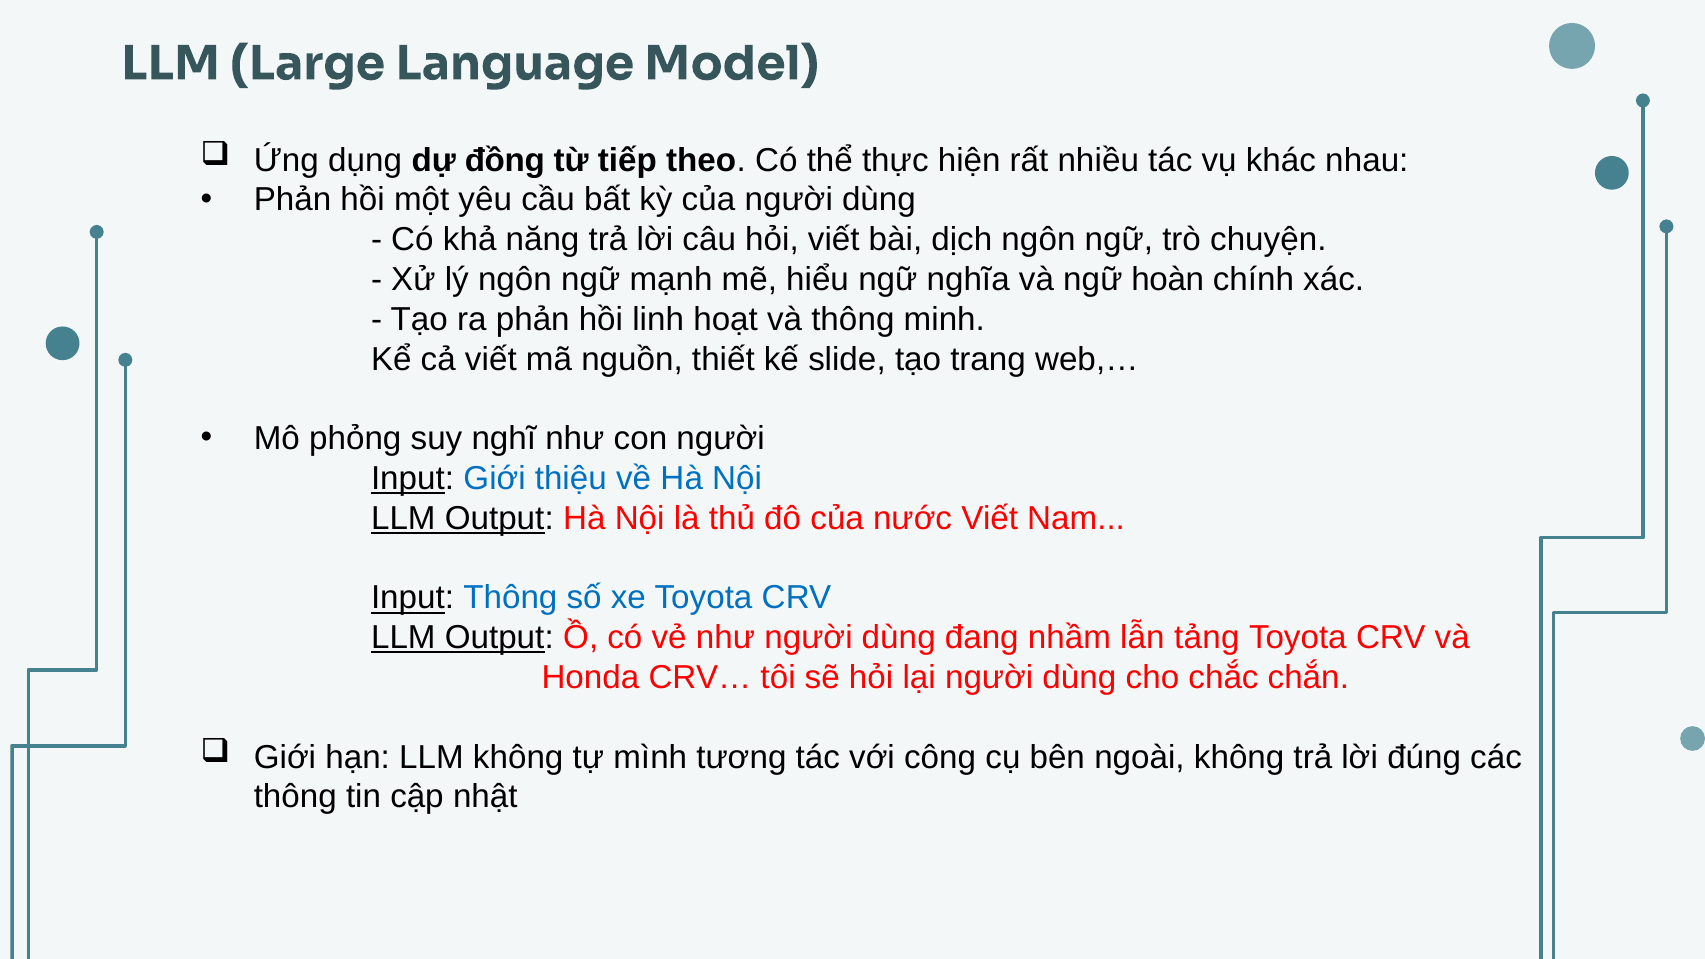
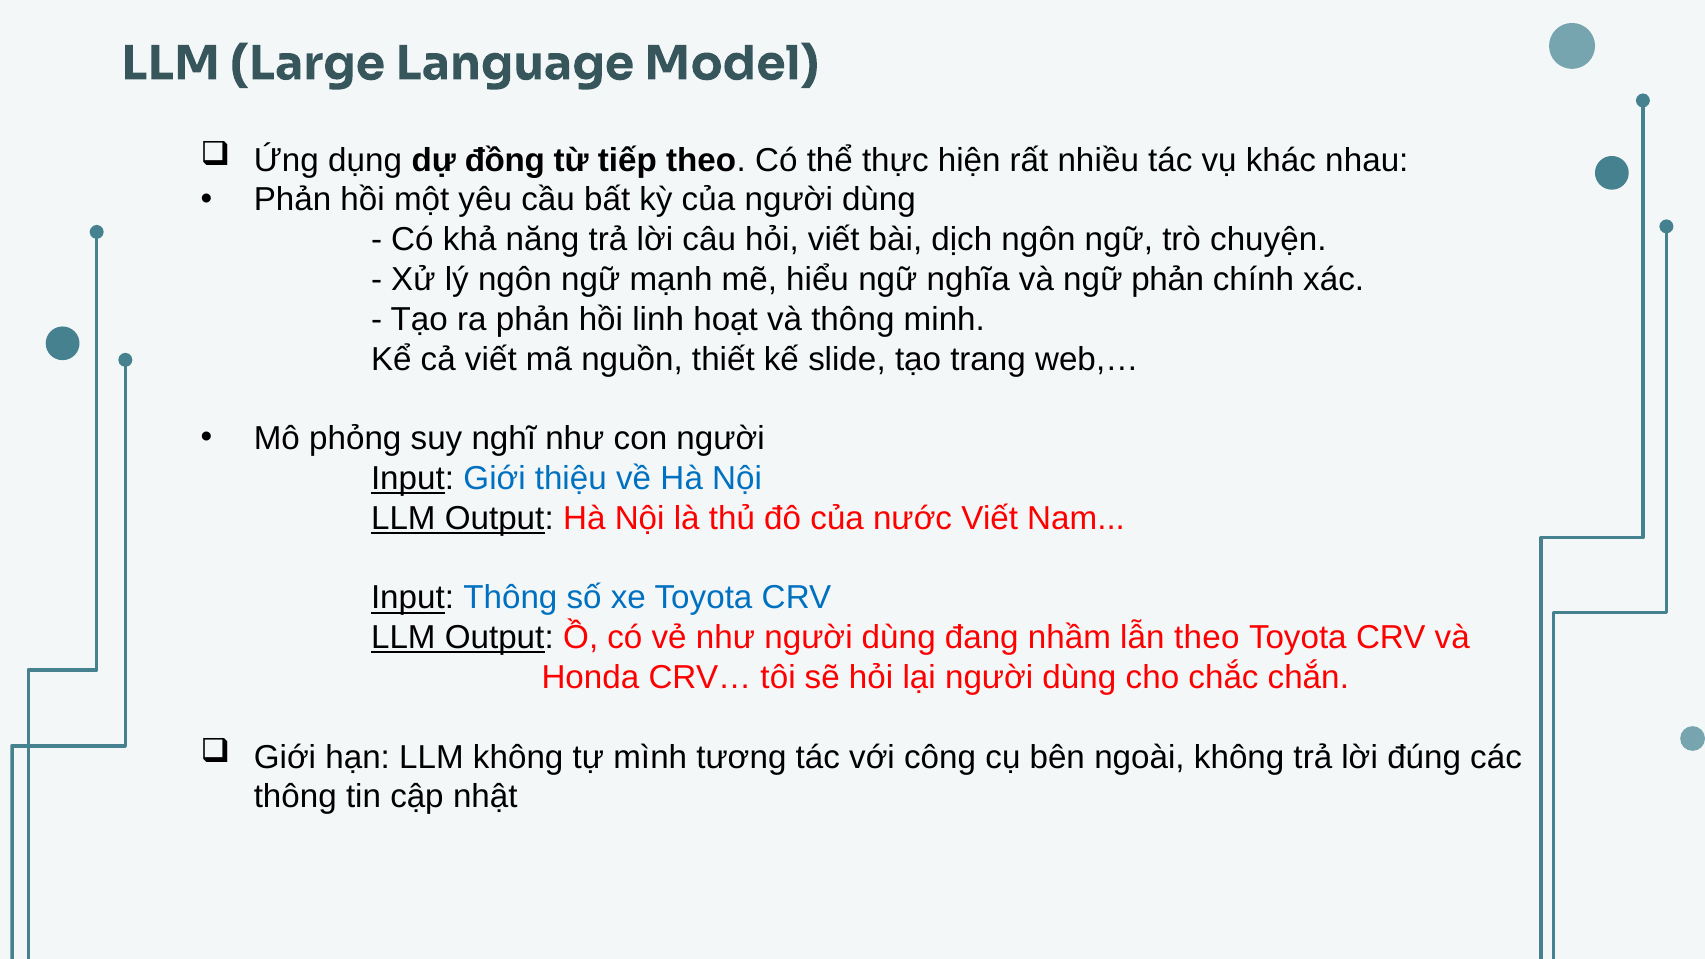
ngữ hoàn: hoàn -> phản (1168, 280)
lẫn tảng: tảng -> theo (1207, 638)
